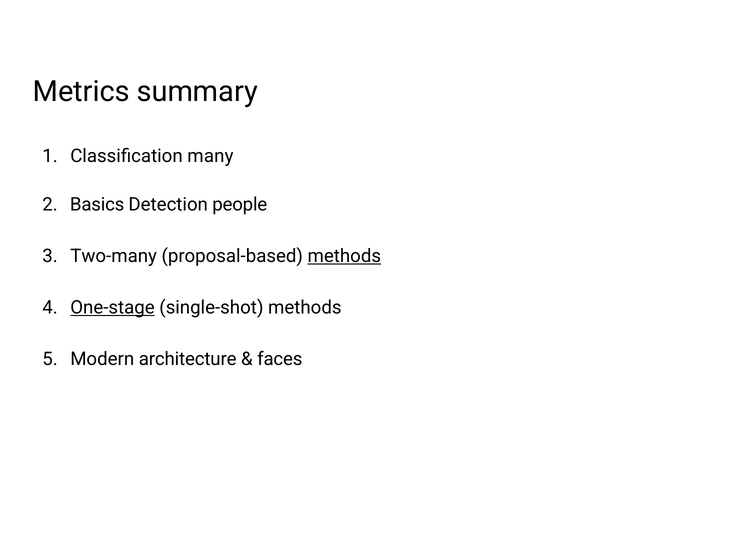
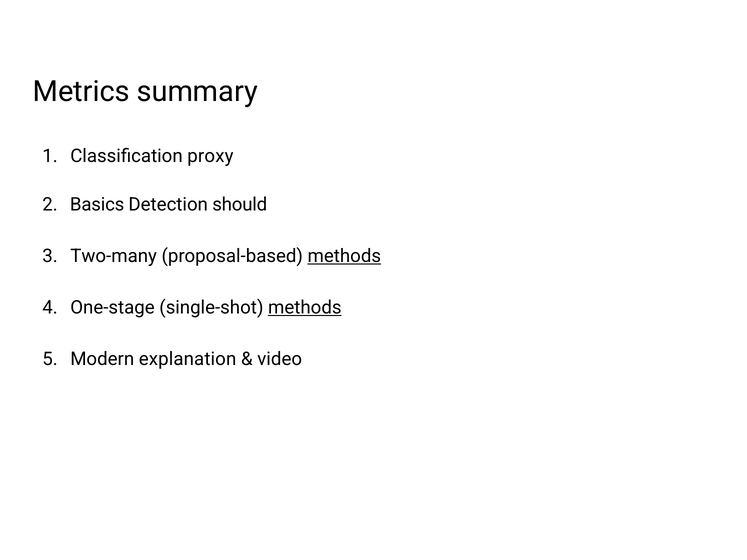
many: many -> proxy (210, 156)
people: people -> should (240, 205)
One-stage underline: present -> none (113, 308)
methods underline: none -> present (305, 308)
architecture: architecture -> explanation (188, 359)
faces: faces -> video (280, 359)
